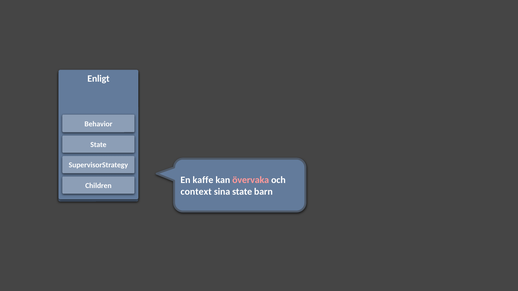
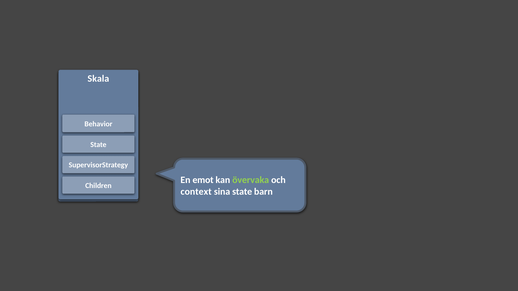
Enligt: Enligt -> Skala (98, 79)
kaffe: kaffe -> emot (203, 180)
övervaka colour: pink -> light green (251, 180)
